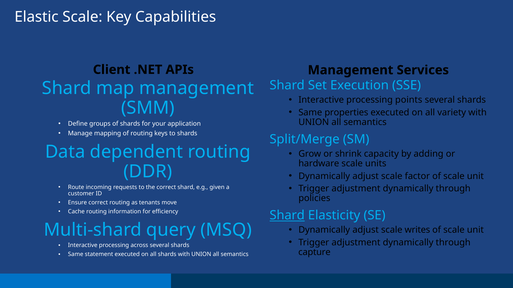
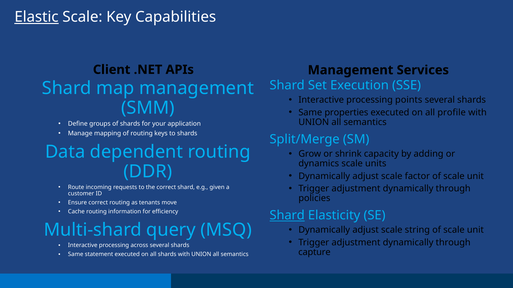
Elastic underline: none -> present (37, 17)
variety: variety -> profile (452, 113)
hardware: hardware -> dynamics (319, 164)
writes: writes -> string (417, 230)
